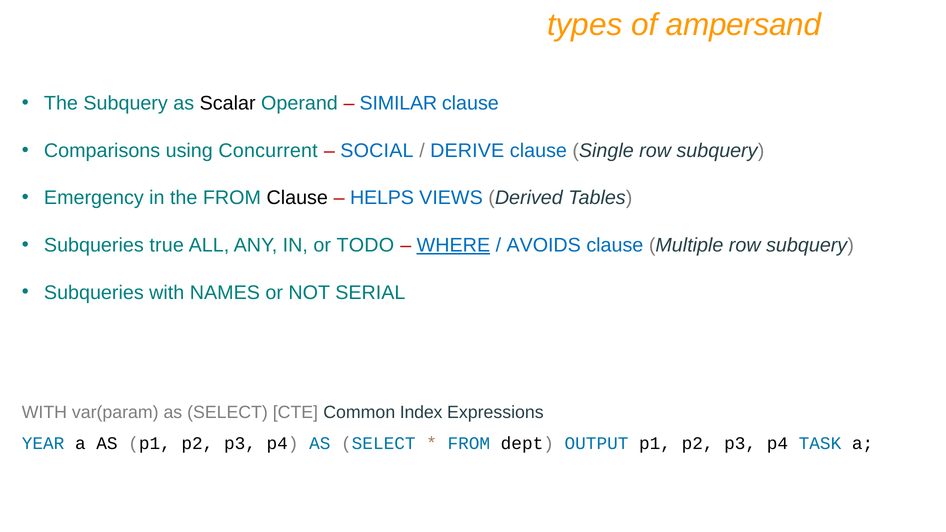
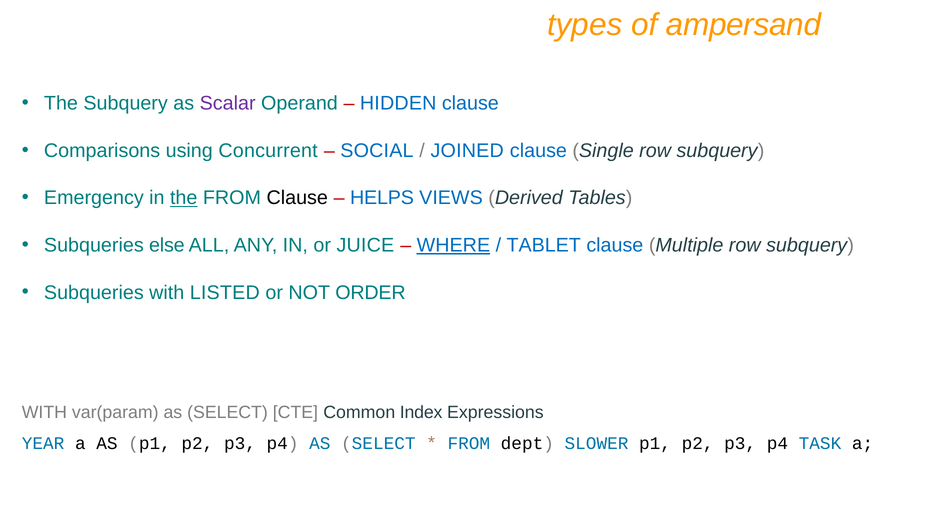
Scalar colour: black -> purple (228, 103)
SIMILAR: SIMILAR -> HIDDEN (398, 103)
DERIVE: DERIVE -> JOINED (467, 151)
the underline: none -> present (184, 198)
true: true -> else (167, 245)
TODO: TODO -> JUICE (365, 245)
AVOIDS: AVOIDS -> TABLET (544, 245)
NAMES: NAMES -> LISTED (225, 293)
SERIAL: SERIAL -> ORDER (370, 293)
OUTPUT: OUTPUT -> SLOWER (597, 443)
